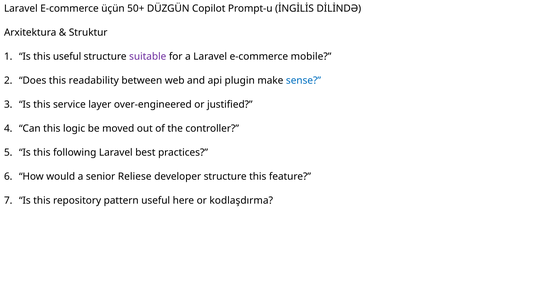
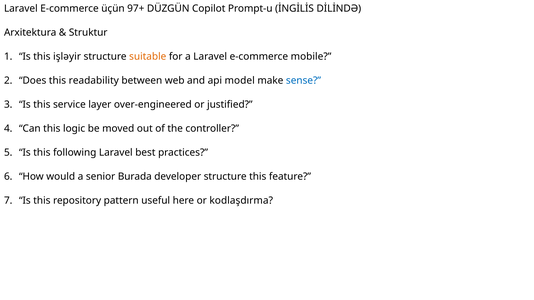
50+: 50+ -> 97+ (136, 9)
this useful: useful -> işləyir (67, 57)
suitable colour: purple -> orange (148, 57)
plugin: plugin -> model (240, 81)
Reliese: Reliese -> Burada (135, 177)
